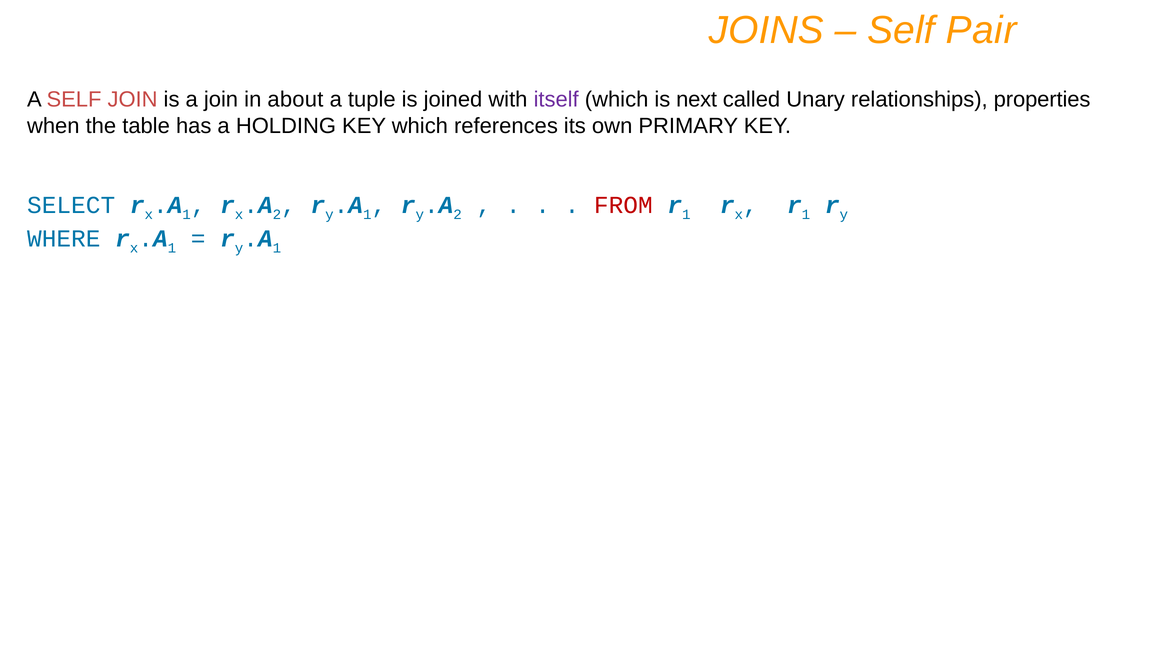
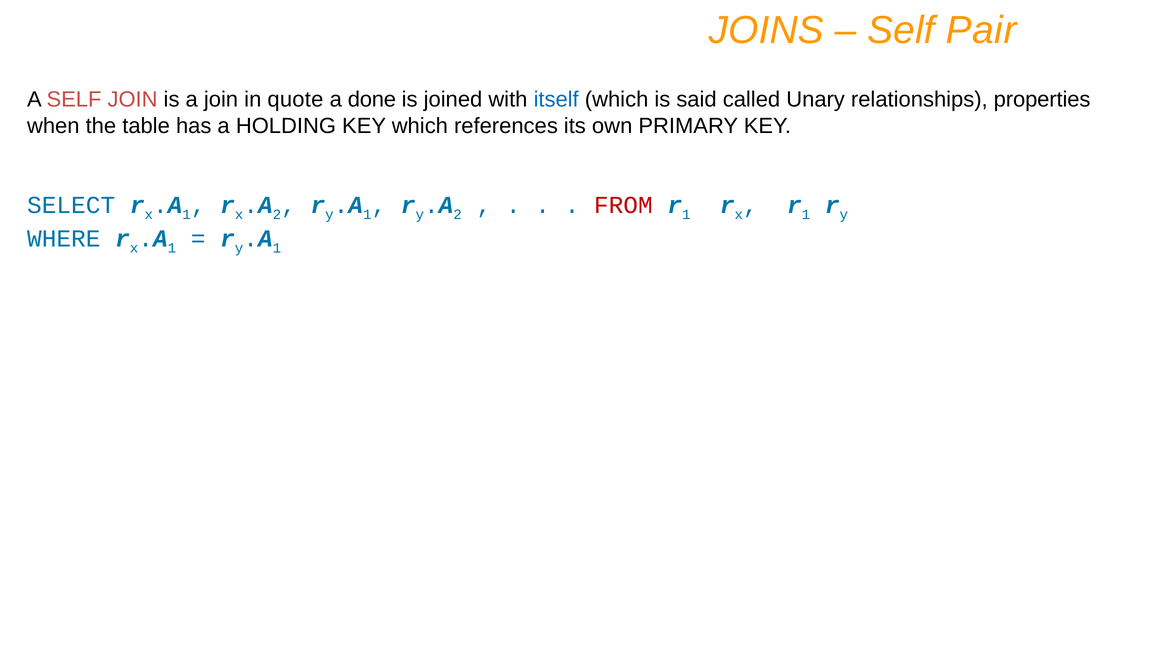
about: about -> quote (295, 100)
tuple: tuple -> done (372, 100)
itself colour: purple -> blue (556, 100)
next: next -> said (697, 100)
